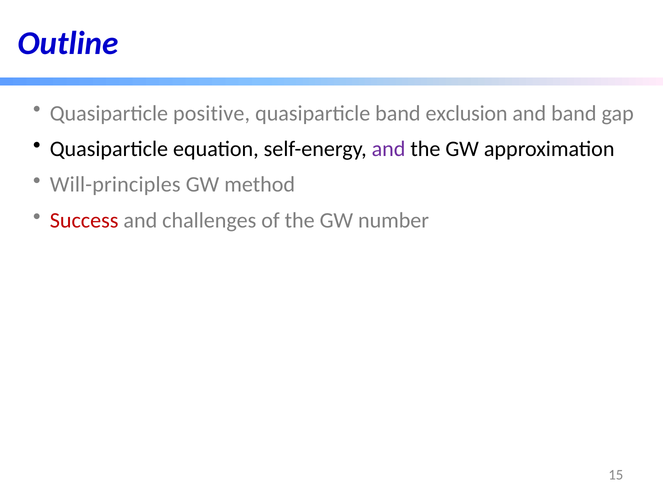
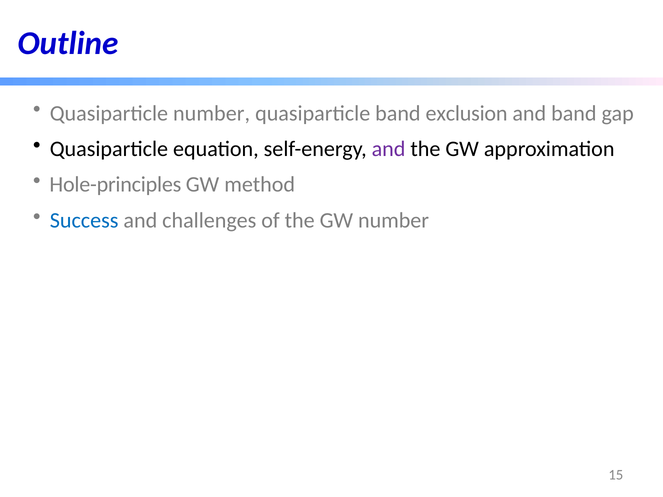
Quasiparticle positive: positive -> number (212, 113)
Will-principles: Will-principles -> Hole-principles (115, 185)
Success colour: red -> blue (84, 220)
